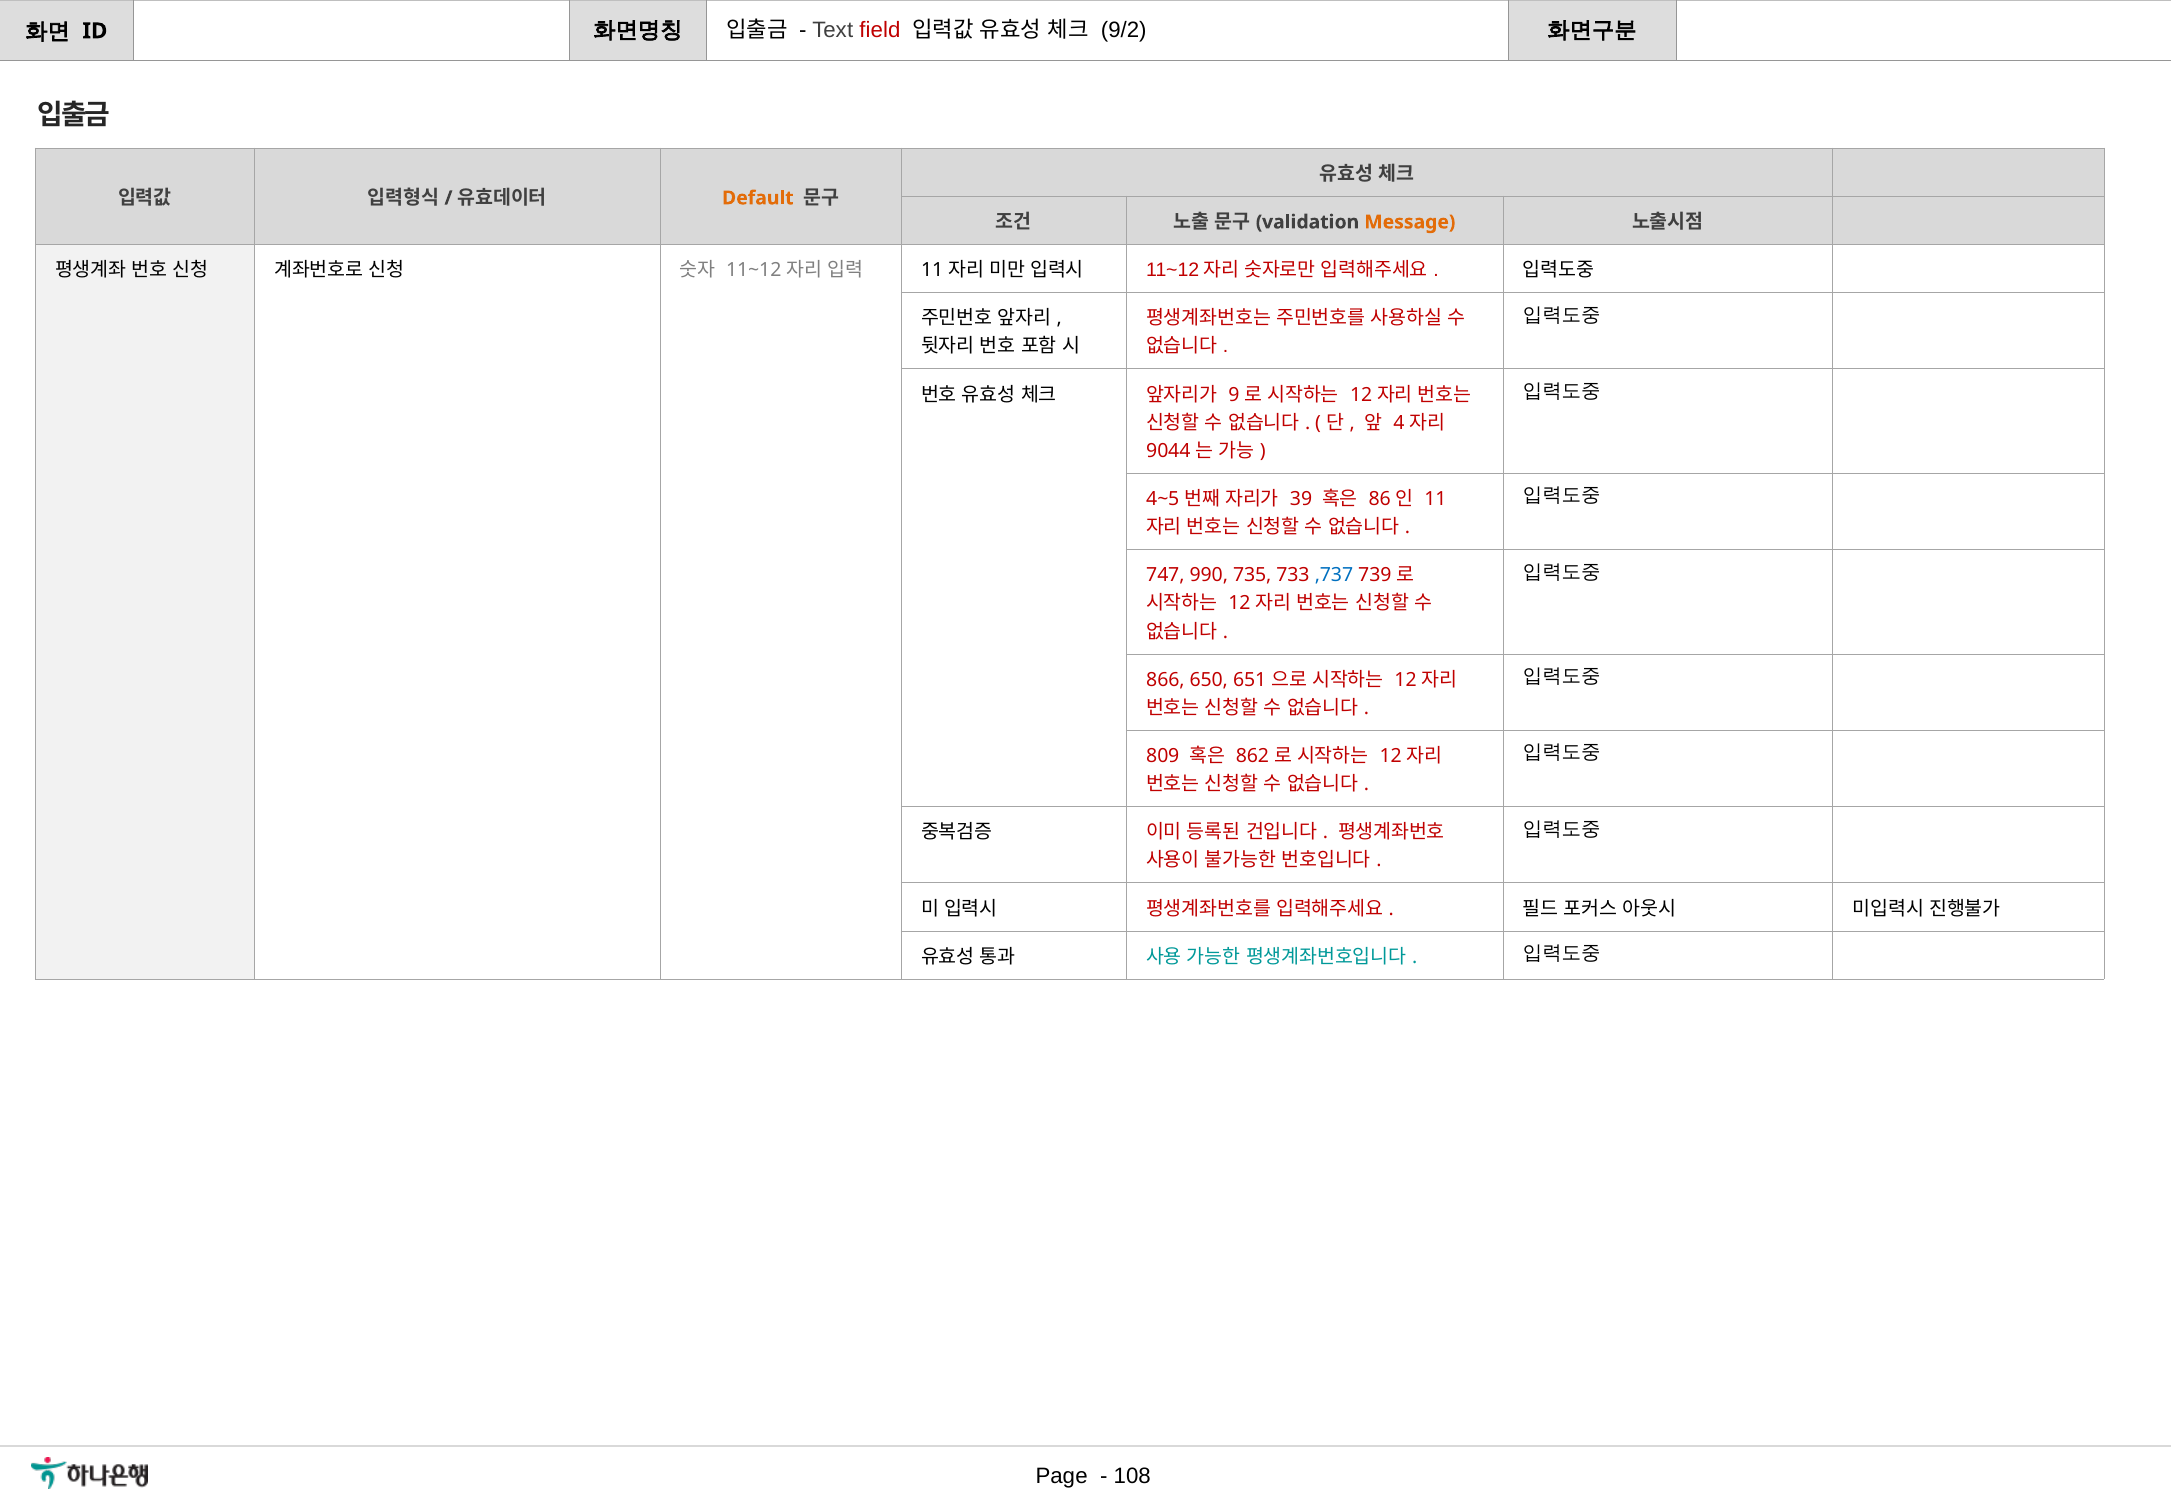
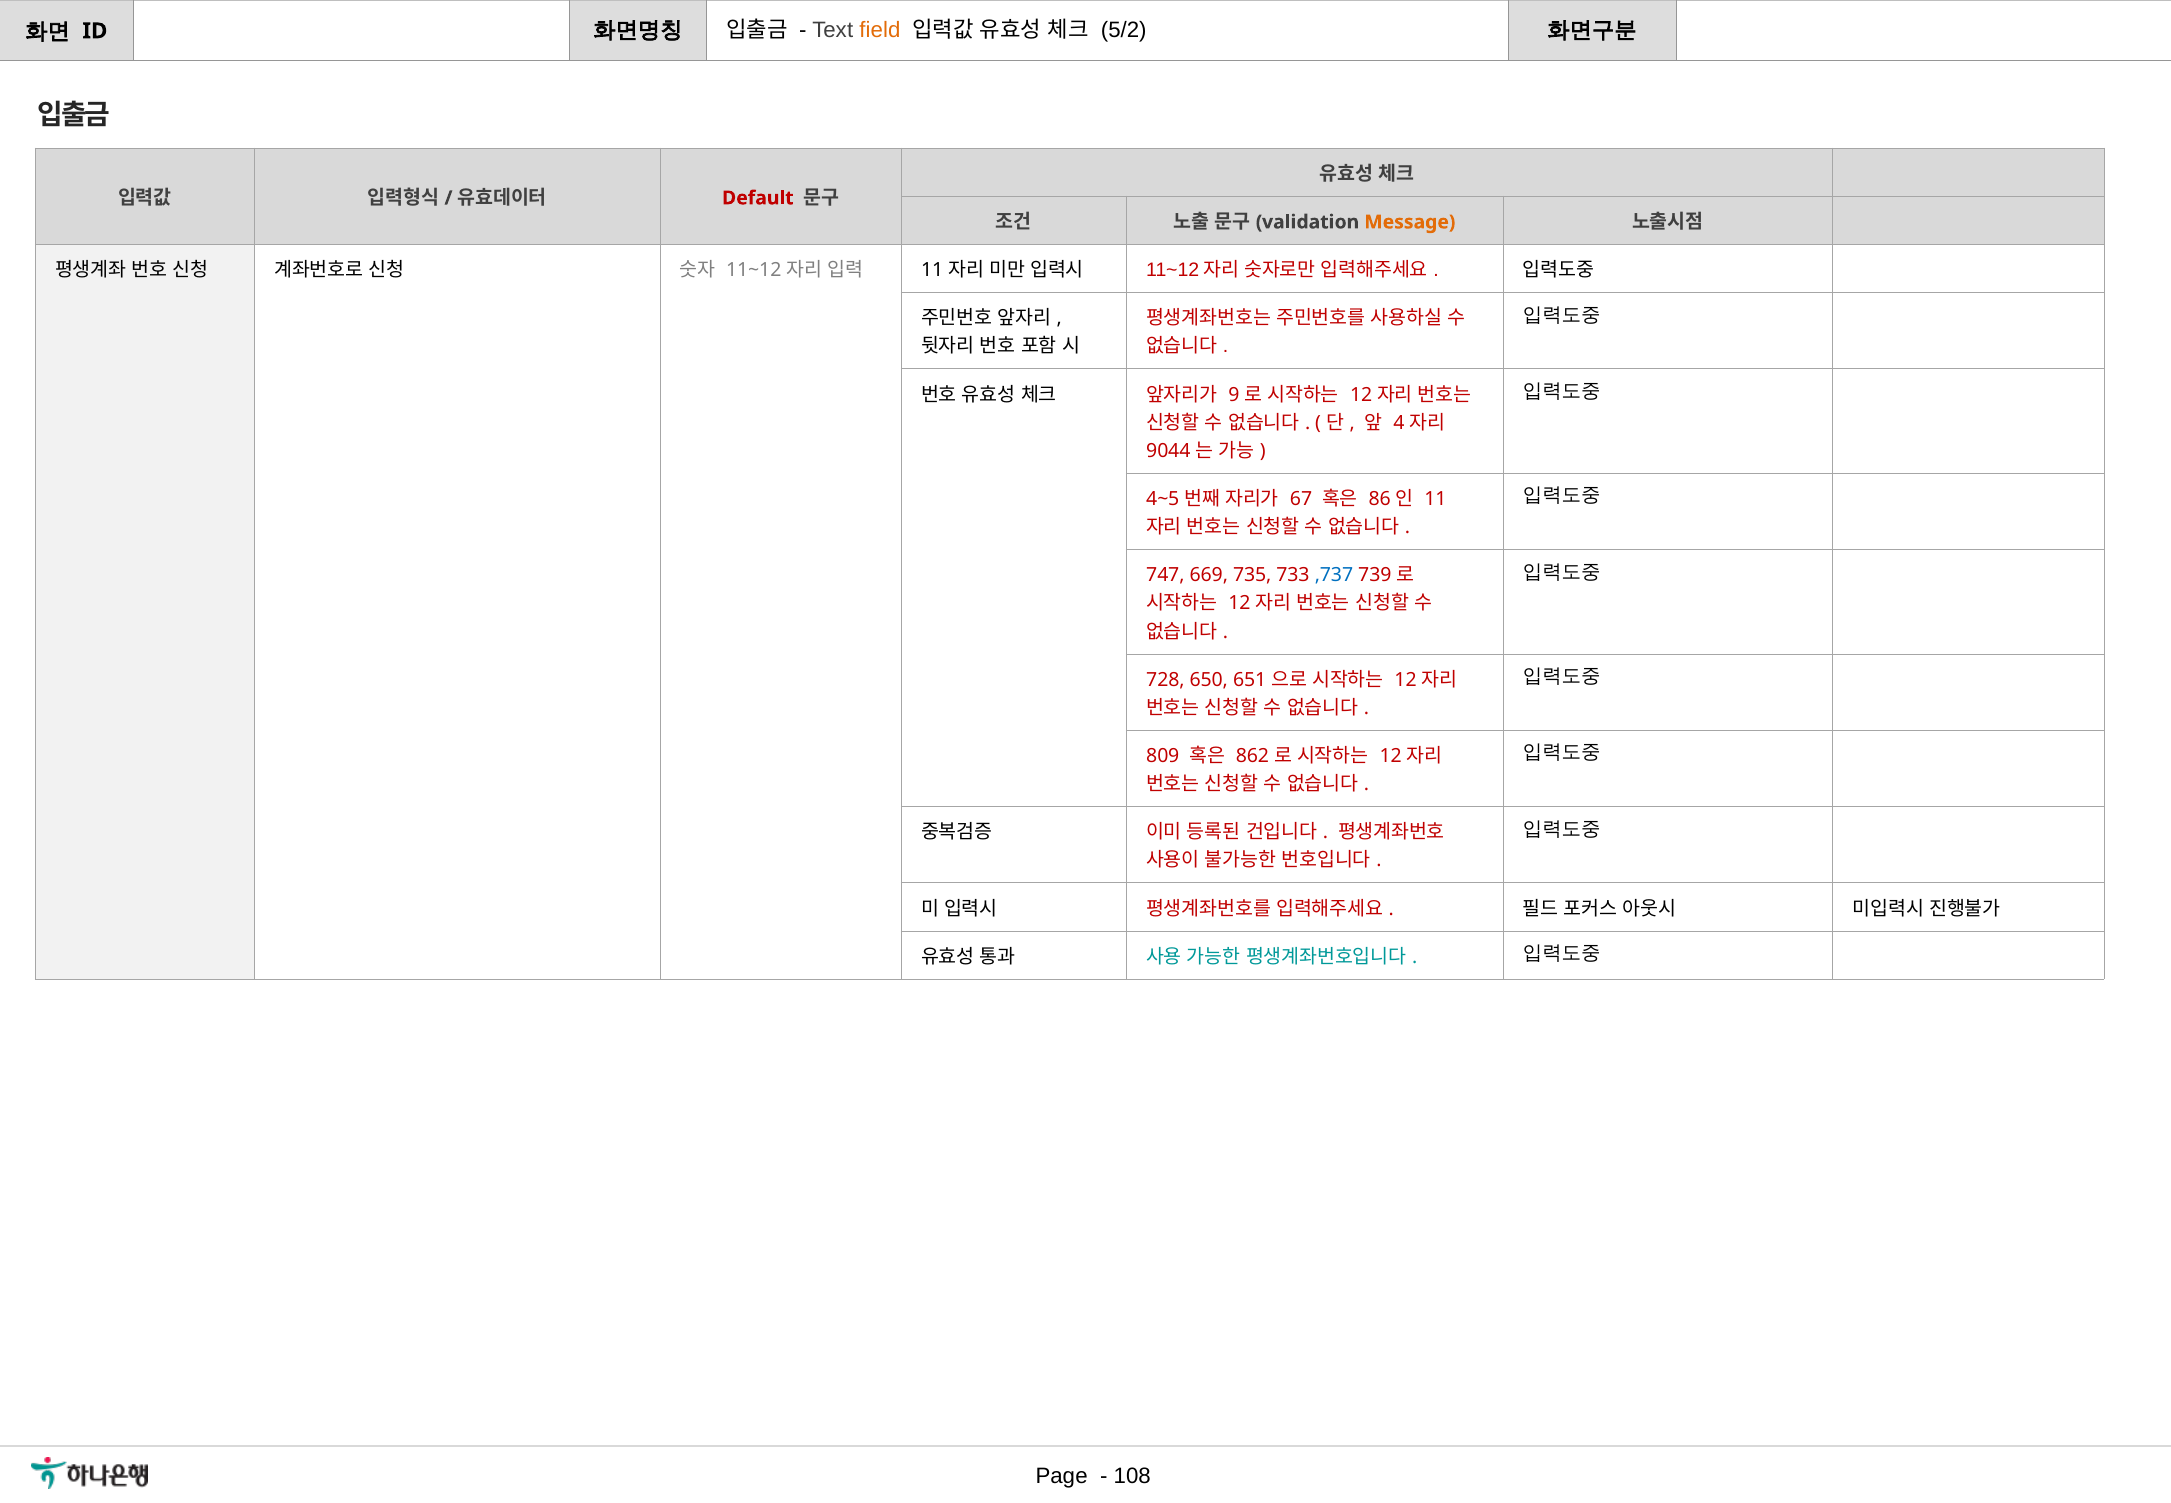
field colour: red -> orange (880, 30)
9/2: 9/2 -> 5/2 (1124, 30)
Default colour: orange -> red (758, 198)
39: 39 -> 67 (1301, 499)
990: 990 -> 669 (1209, 575)
866: 866 -> 728 (1165, 680)
